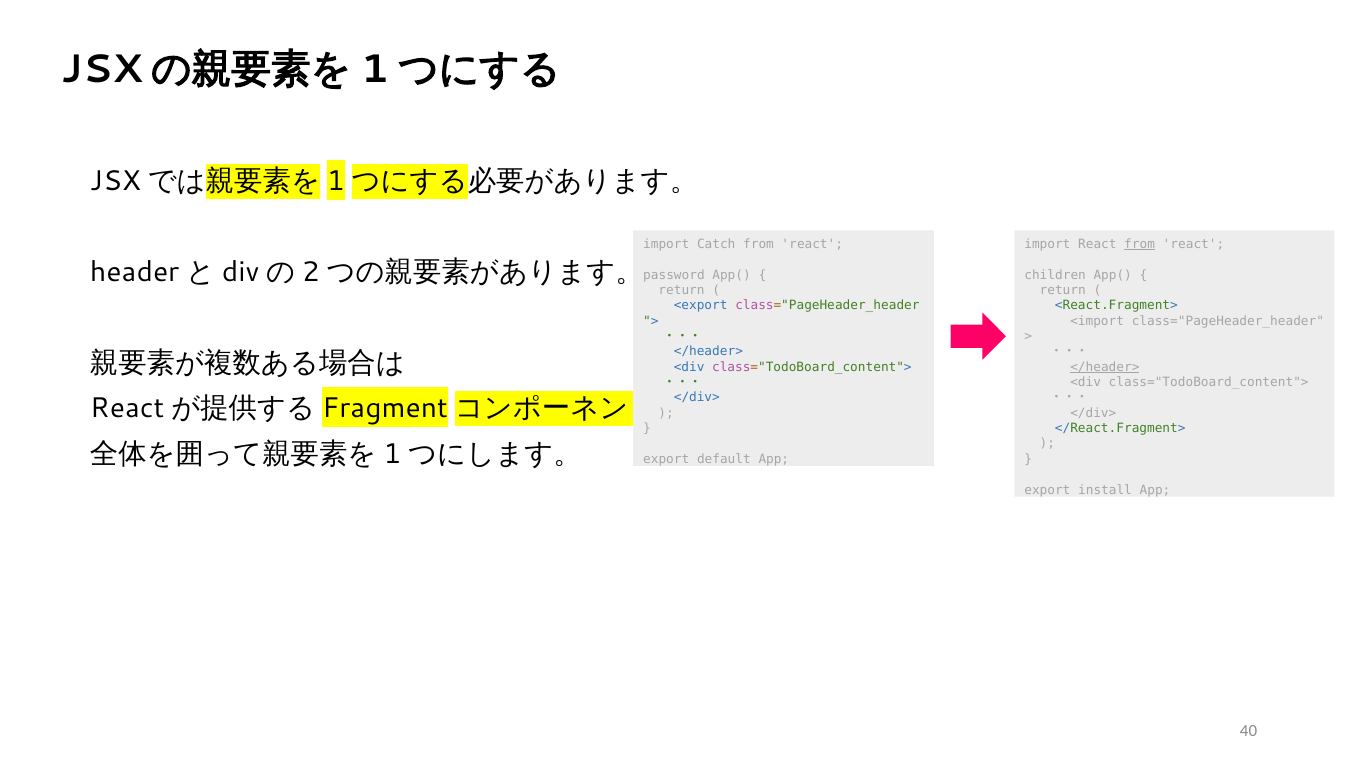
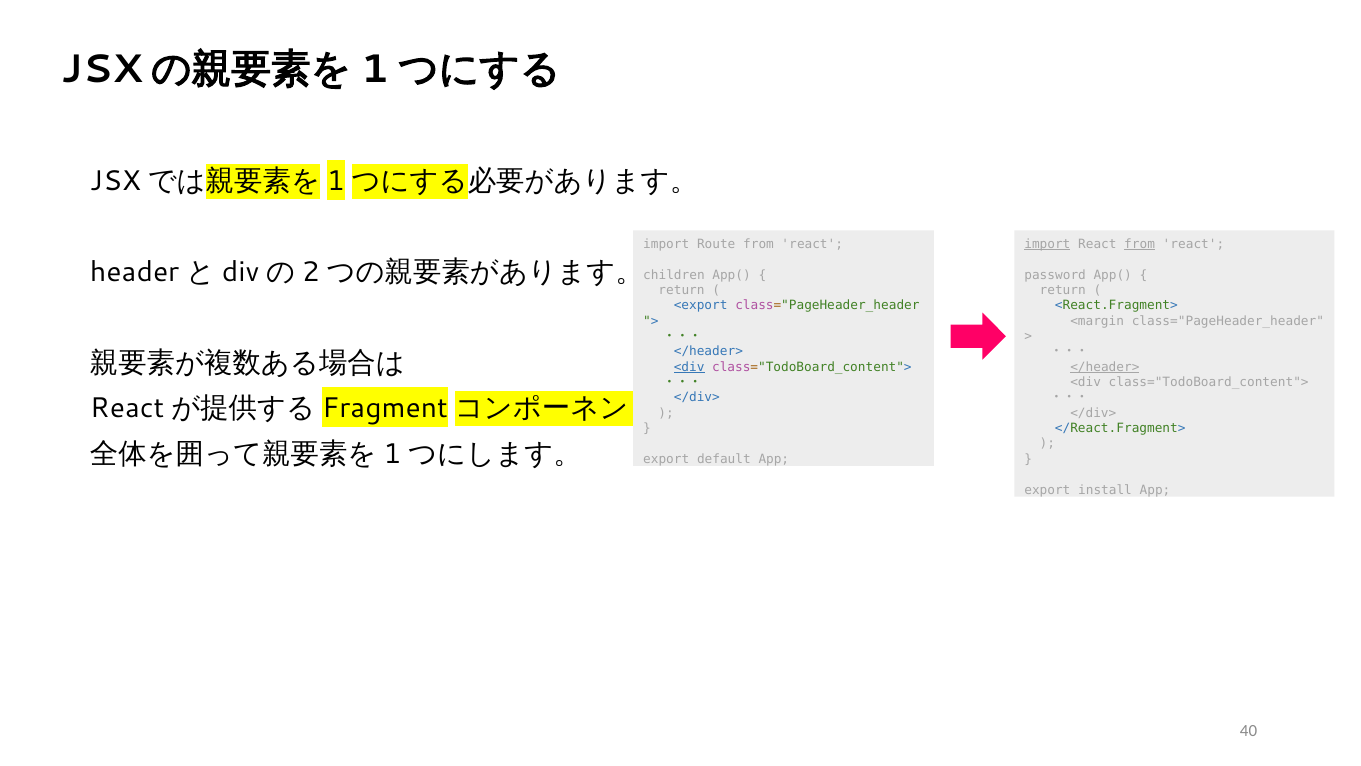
Catch: Catch -> Route (716, 244)
import underline: none -> present (1047, 244)
password: password -> children (674, 275)
children: children -> password (1055, 275)
<import: <import -> <margin (1097, 321)
<div underline: none -> present (689, 367)
